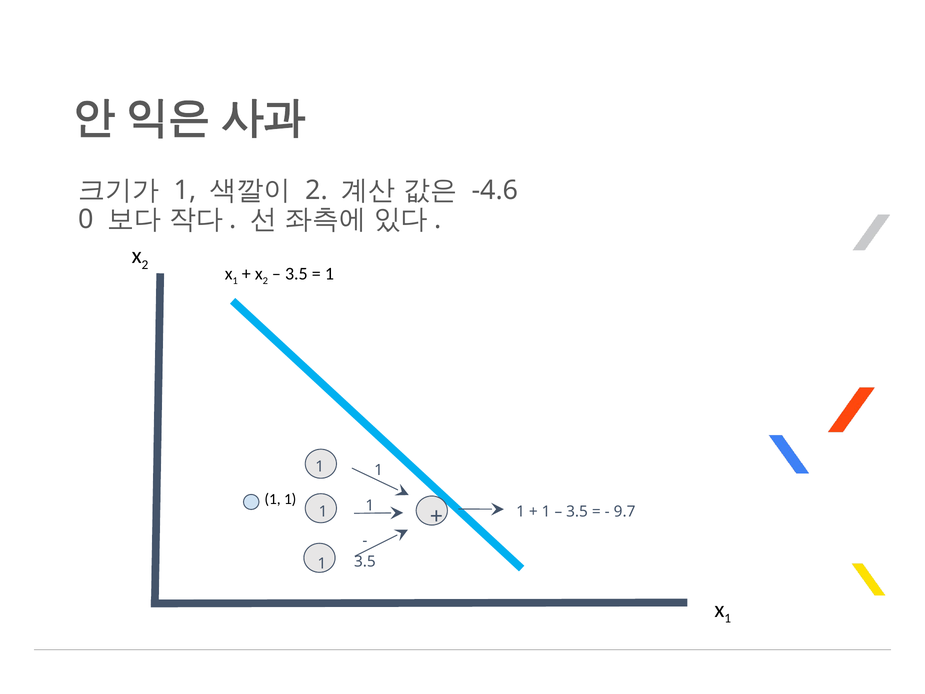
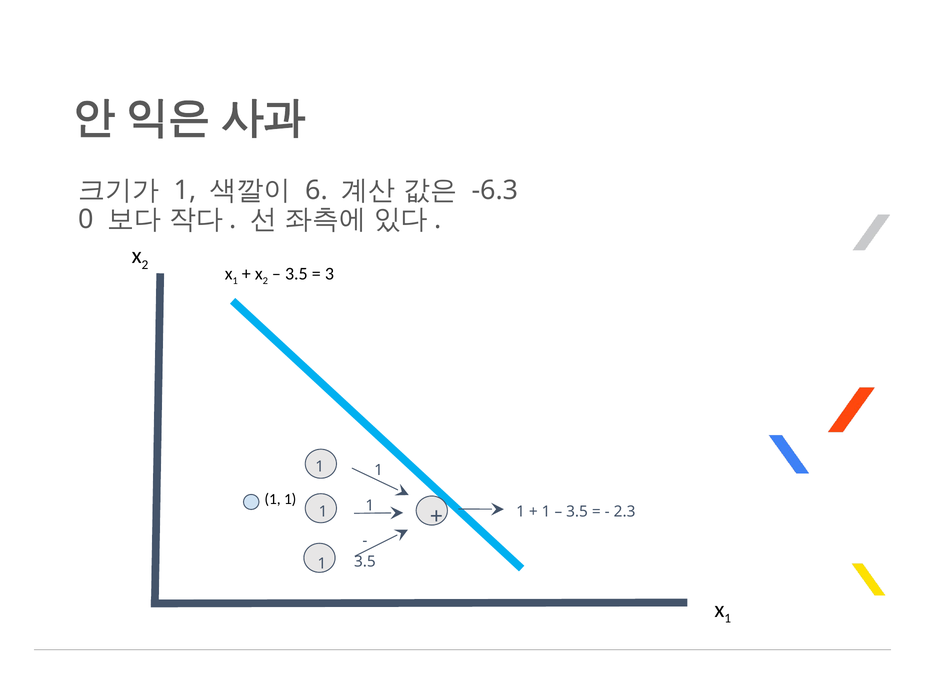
2: 2 -> 6 (316, 190)
-4.6: -4.6 -> -6.3 (495, 190)
1: 1 -> 3 (329, 274)
9.7: 9.7 -> 2.3 (625, 512)
